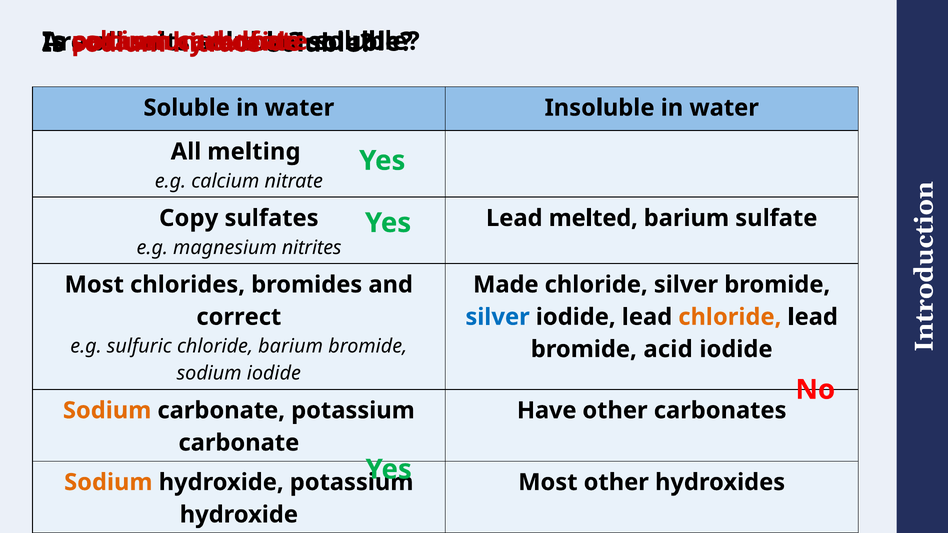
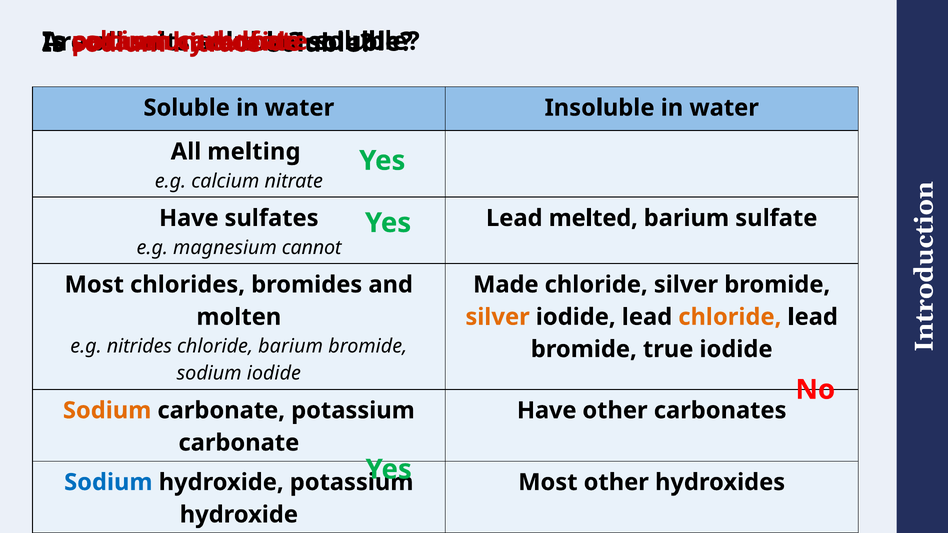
Copy: Copy -> Have (189, 218)
nitrites: nitrites -> cannot (312, 248)
correct: correct -> molten (239, 317)
silver colour: blue -> orange (498, 317)
sulfuric: sulfuric -> nitrides (139, 347)
acid: acid -> true (668, 349)
Sodium colour: orange -> blue (108, 482)
